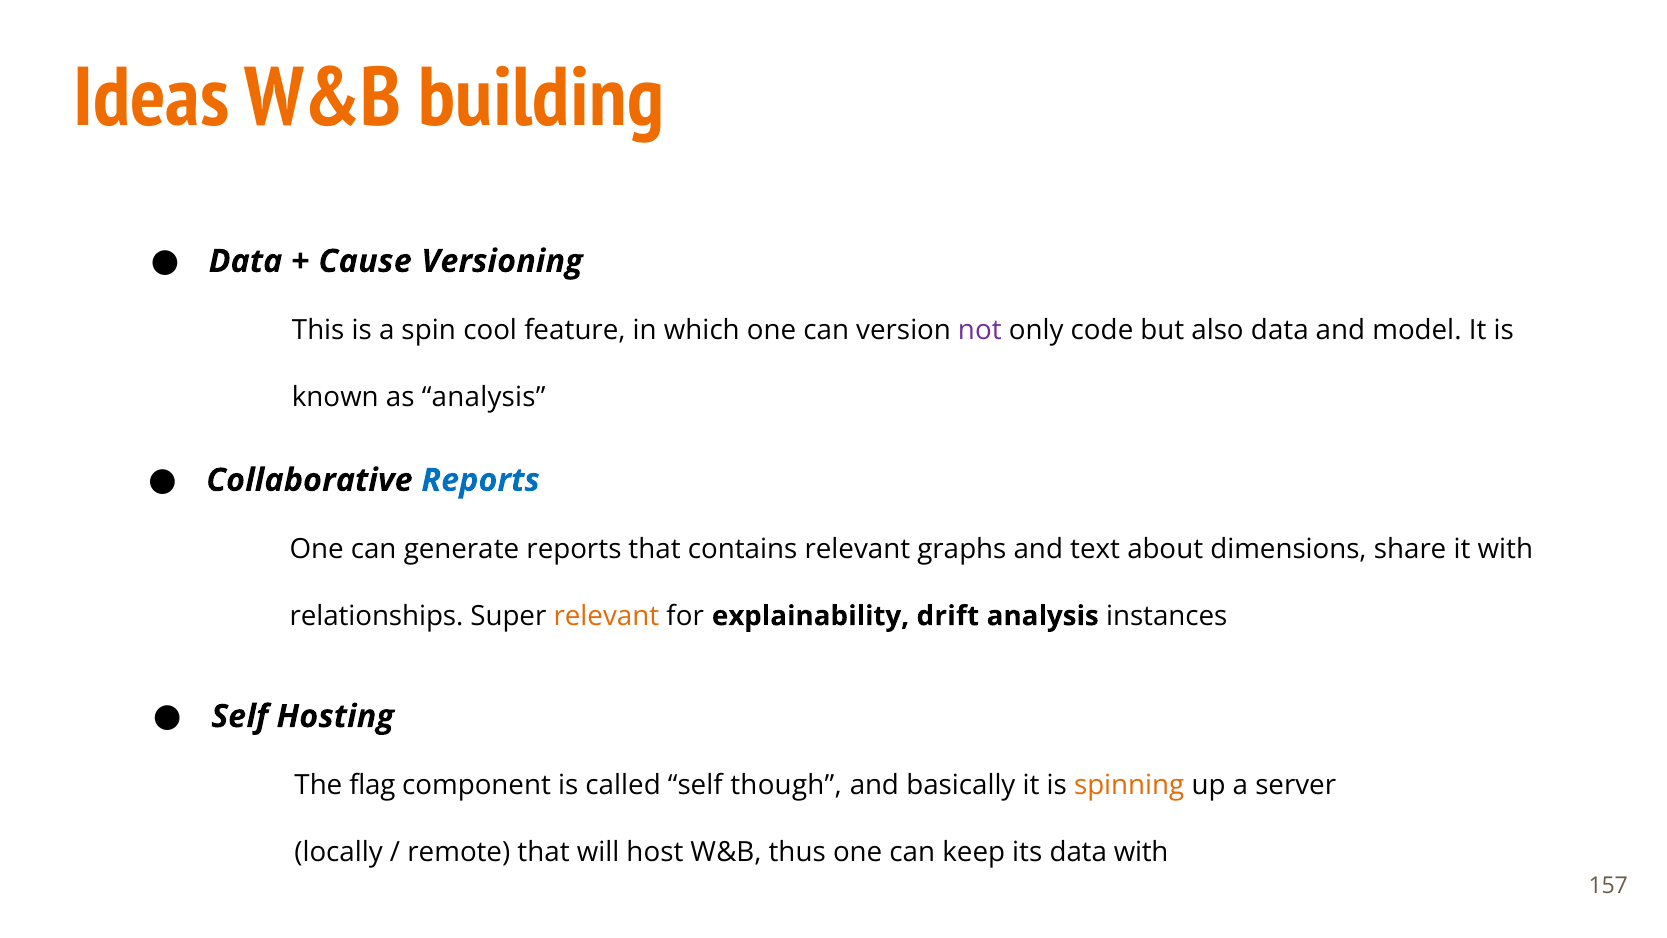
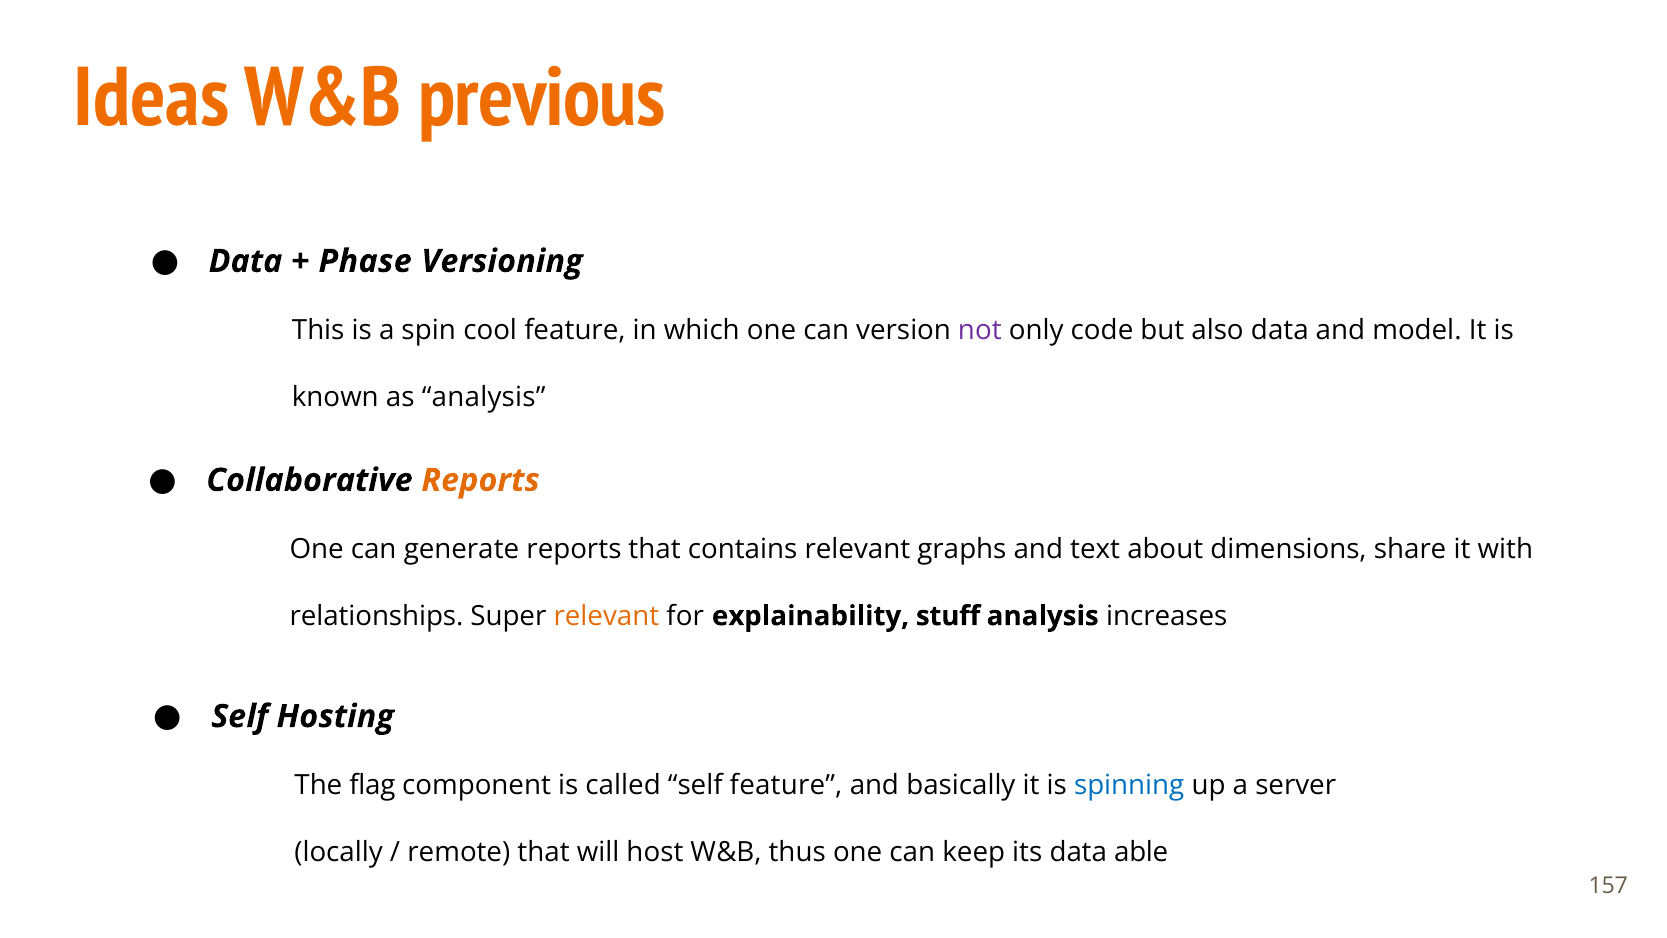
building: building -> previous (542, 98)
Cause: Cause -> Phase (365, 261)
Reports colour: blue -> orange (481, 480)
drift: drift -> stuff (948, 616)
instances: instances -> increases (1167, 616)
self though: though -> feature (786, 785)
spinning colour: orange -> blue (1129, 785)
data with: with -> able (1141, 852)
